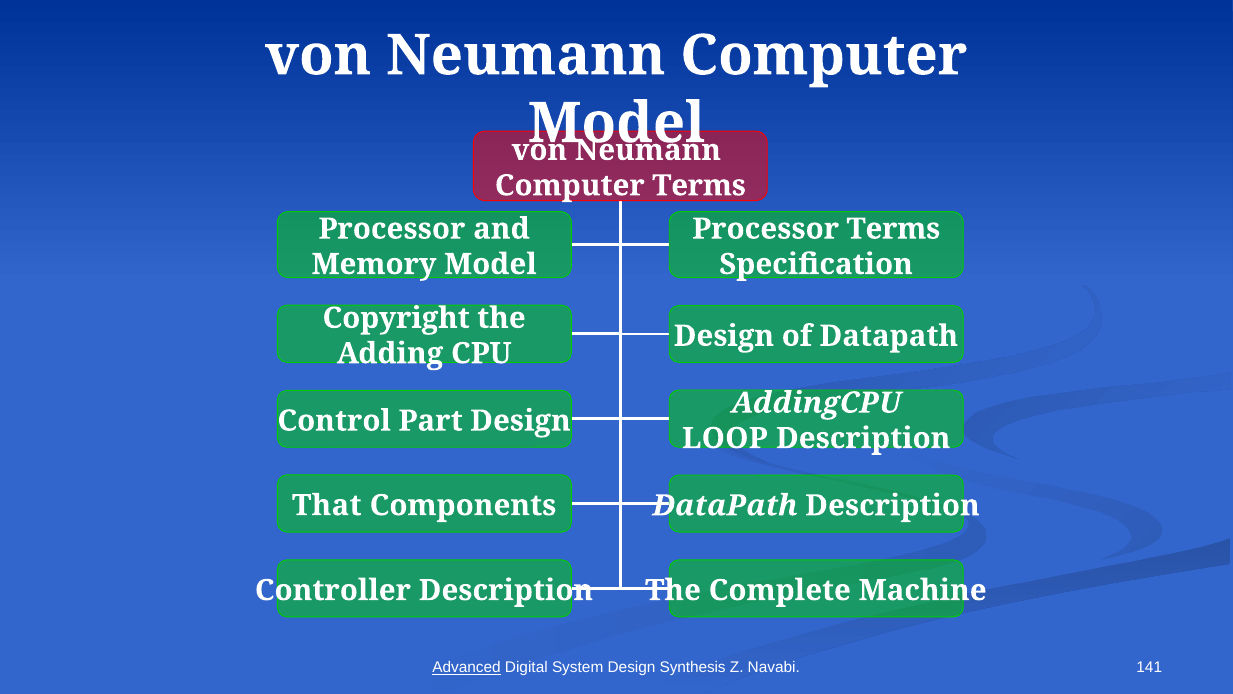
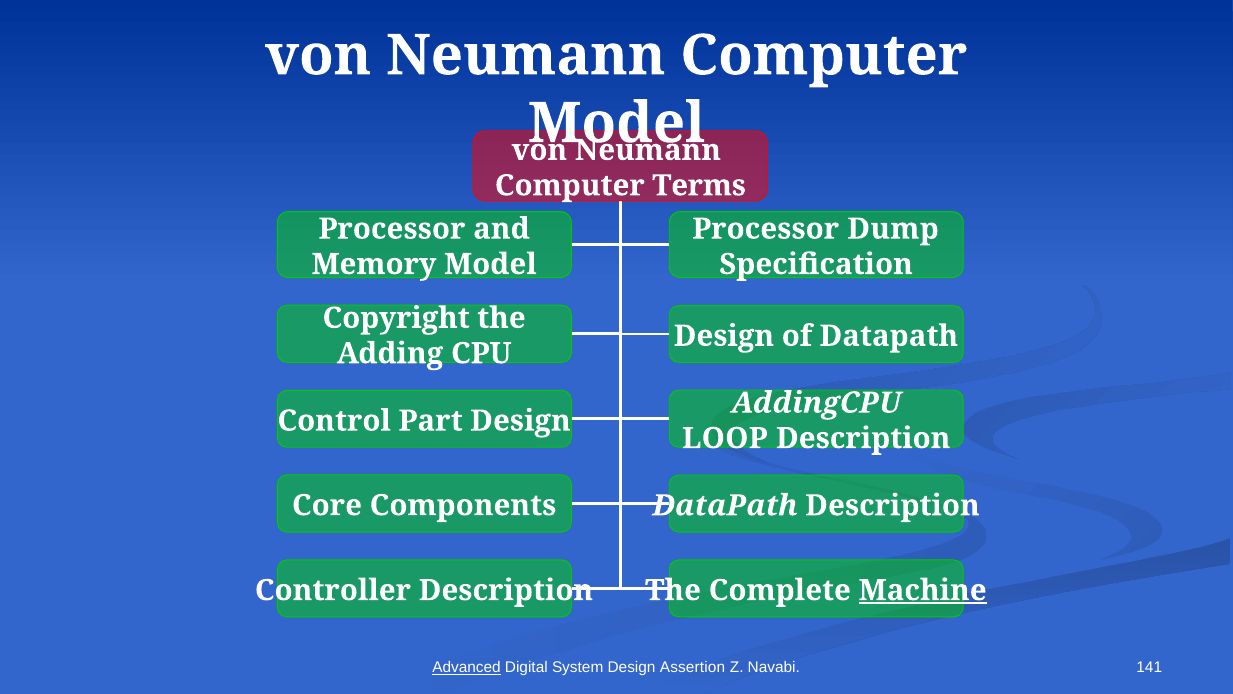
Processor Terms: Terms -> Dump (893, 229)
That: That -> Core (327, 505)
Machine underline: none -> present (923, 590)
Synthesis: Synthesis -> Assertion (693, 667)
